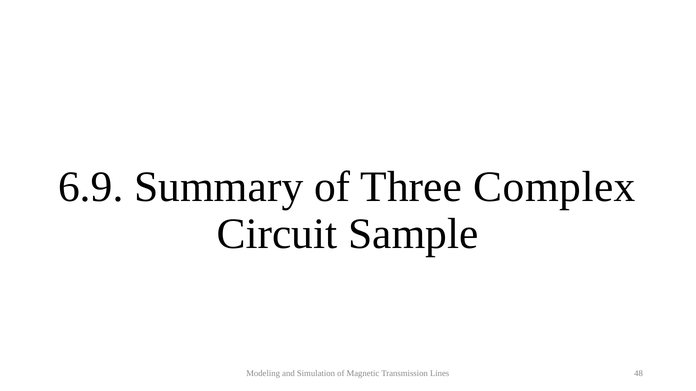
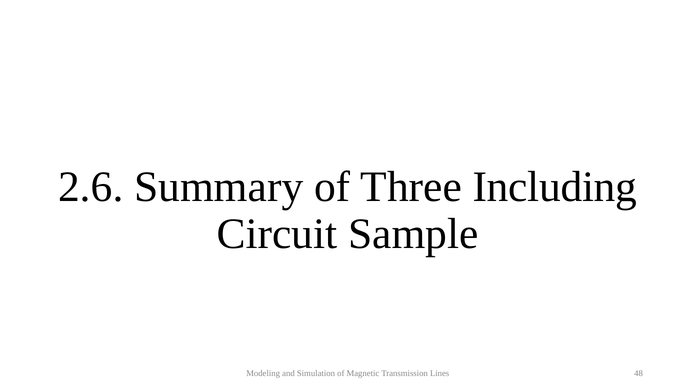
6.9: 6.9 -> 2.6 (91, 187)
Complex: Complex -> Including (555, 187)
